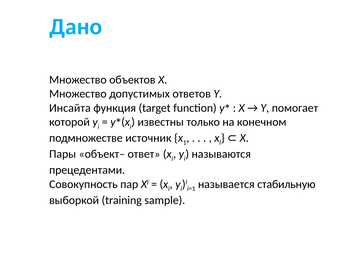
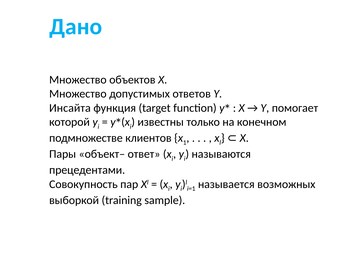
источник: источник -> клиентов (148, 138)
стабильную: стабильную -> возможных (286, 184)
